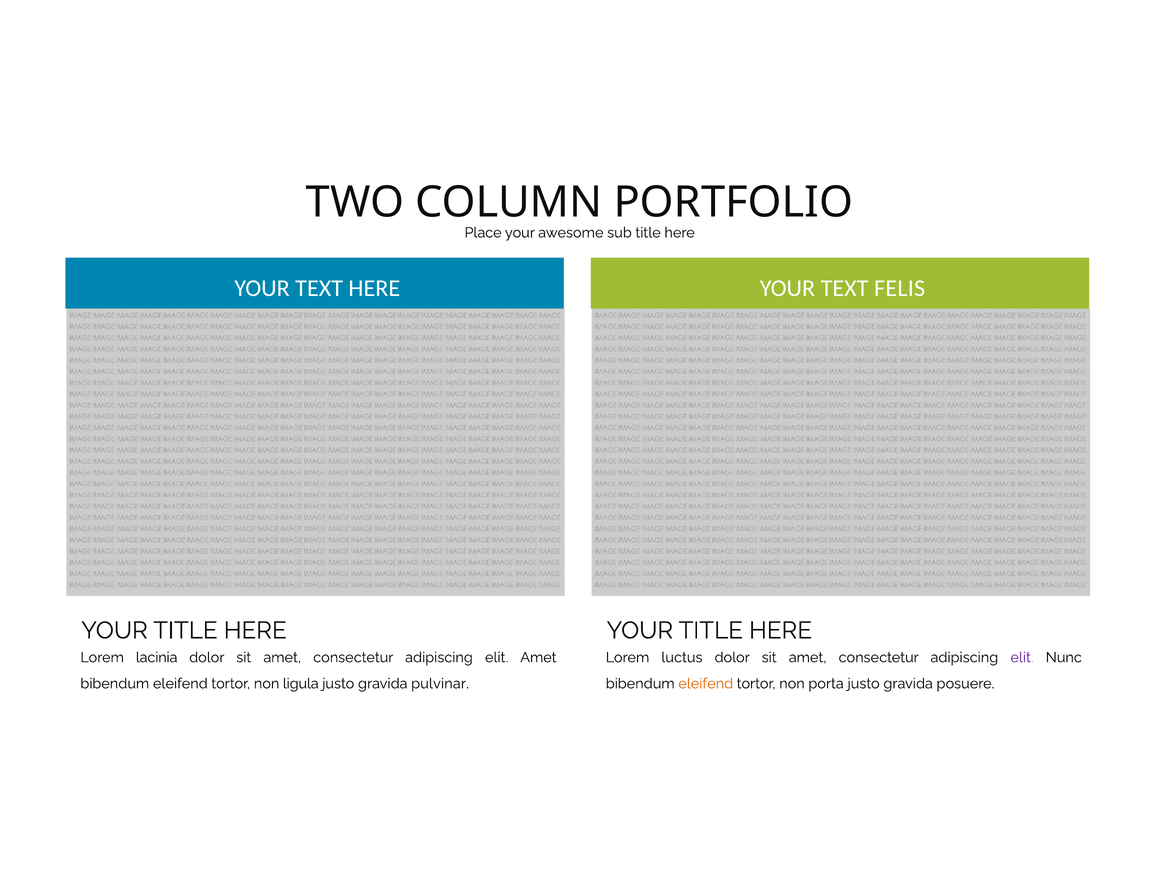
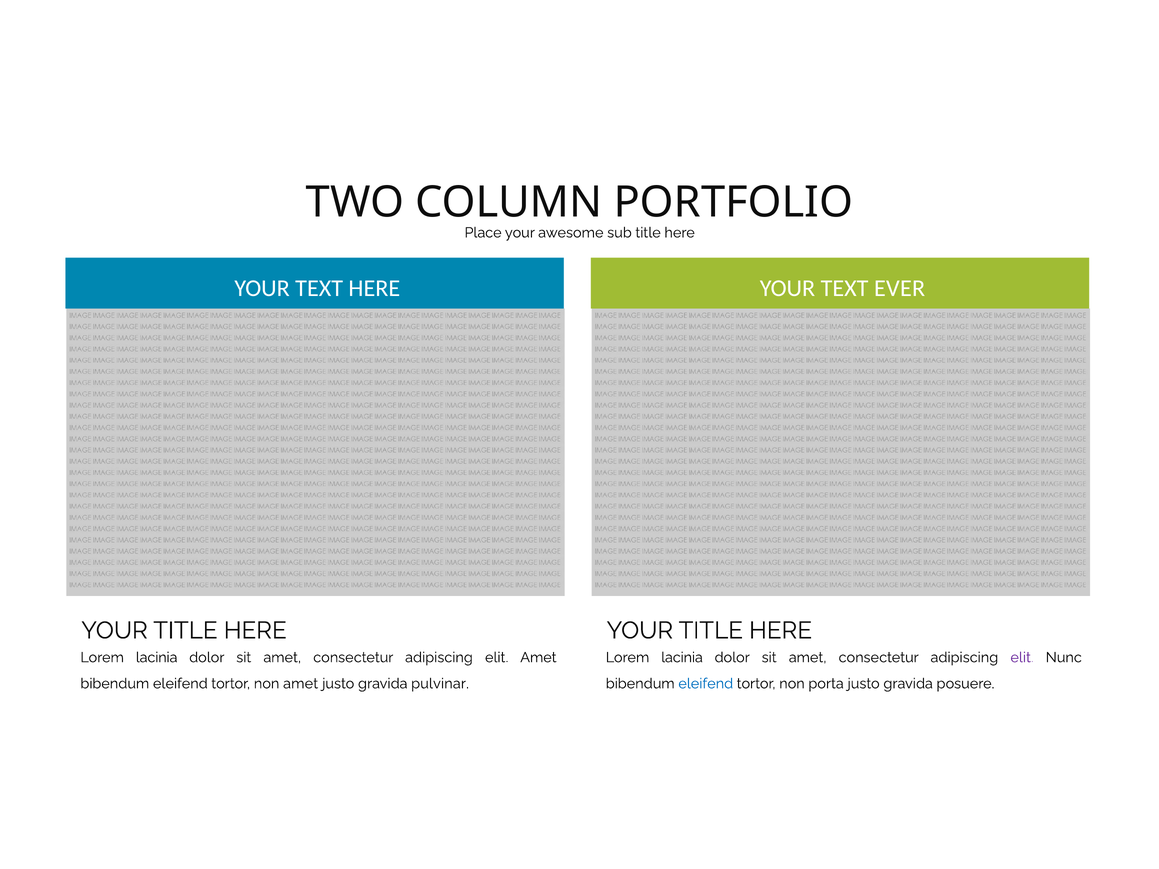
FELIS: FELIS -> EVER (900, 288)
luctus: luctus -> lacinia (682, 658)
non ligula: ligula -> amet (301, 684)
eleifend colour: orange -> blue (706, 684)
